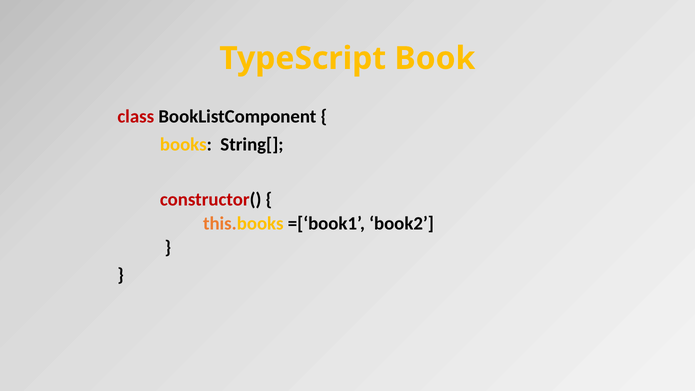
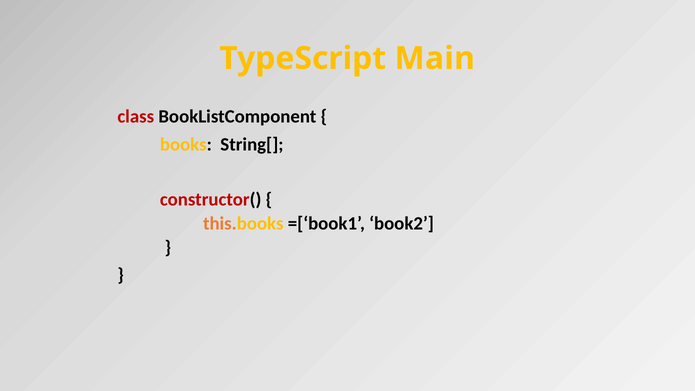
Book: Book -> Main (435, 58)
